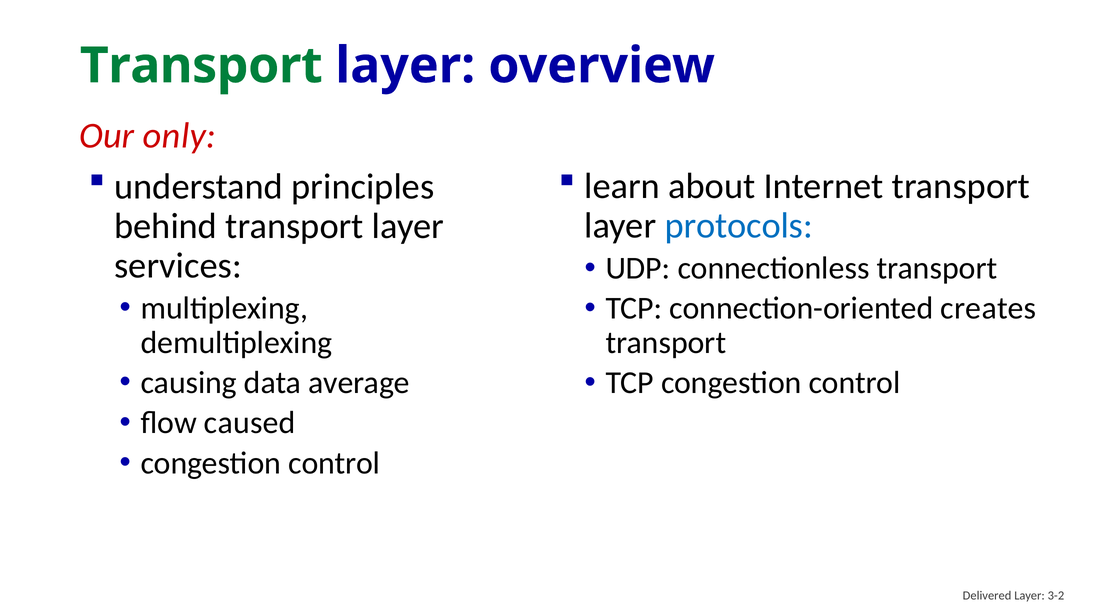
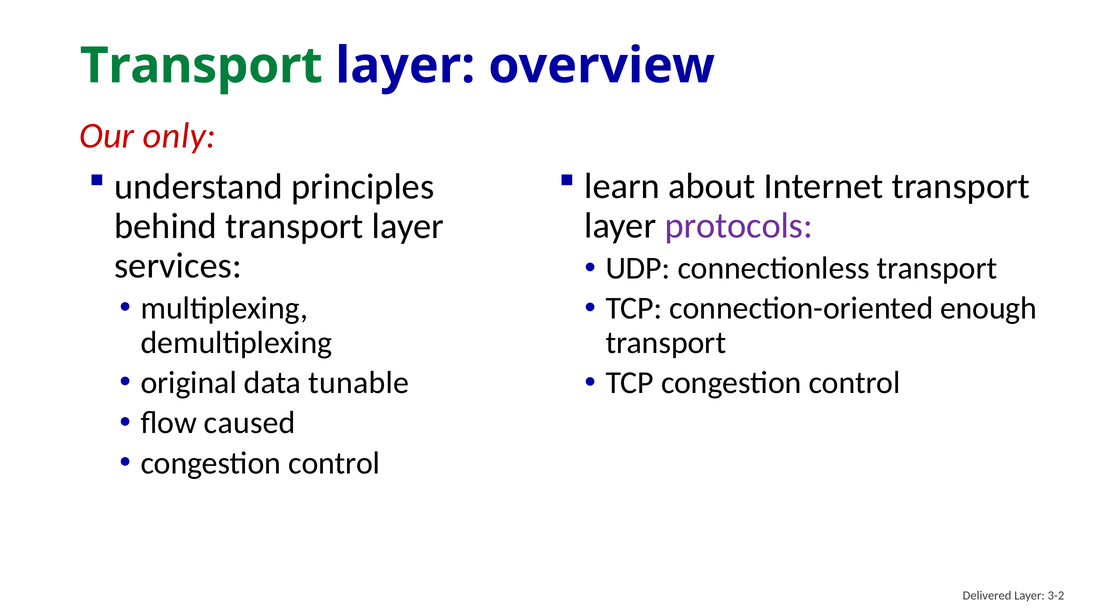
protocols colour: blue -> purple (739, 226)
creates: creates -> enough (989, 308)
causing: causing -> original (189, 383)
average: average -> tunable (359, 383)
